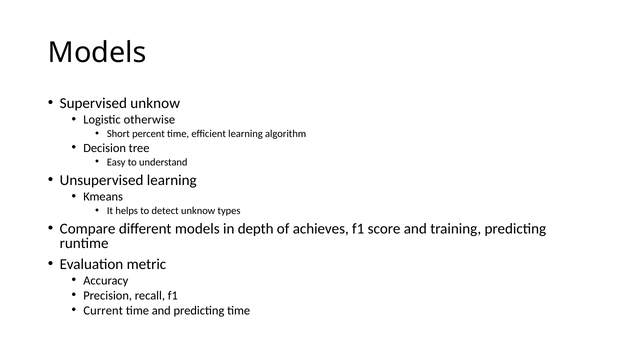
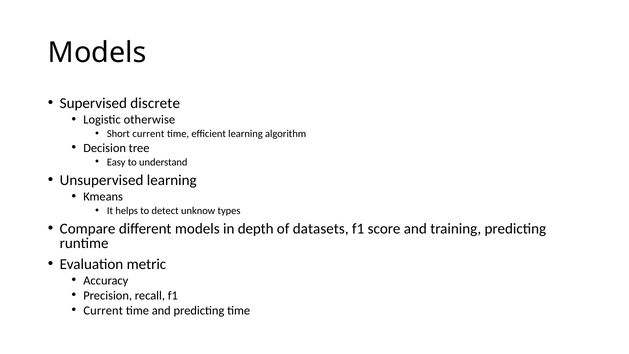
Supervised unknow: unknow -> discrete (155, 103)
Short percent: percent -> current (148, 134)
achieves: achieves -> datasets (321, 229)
